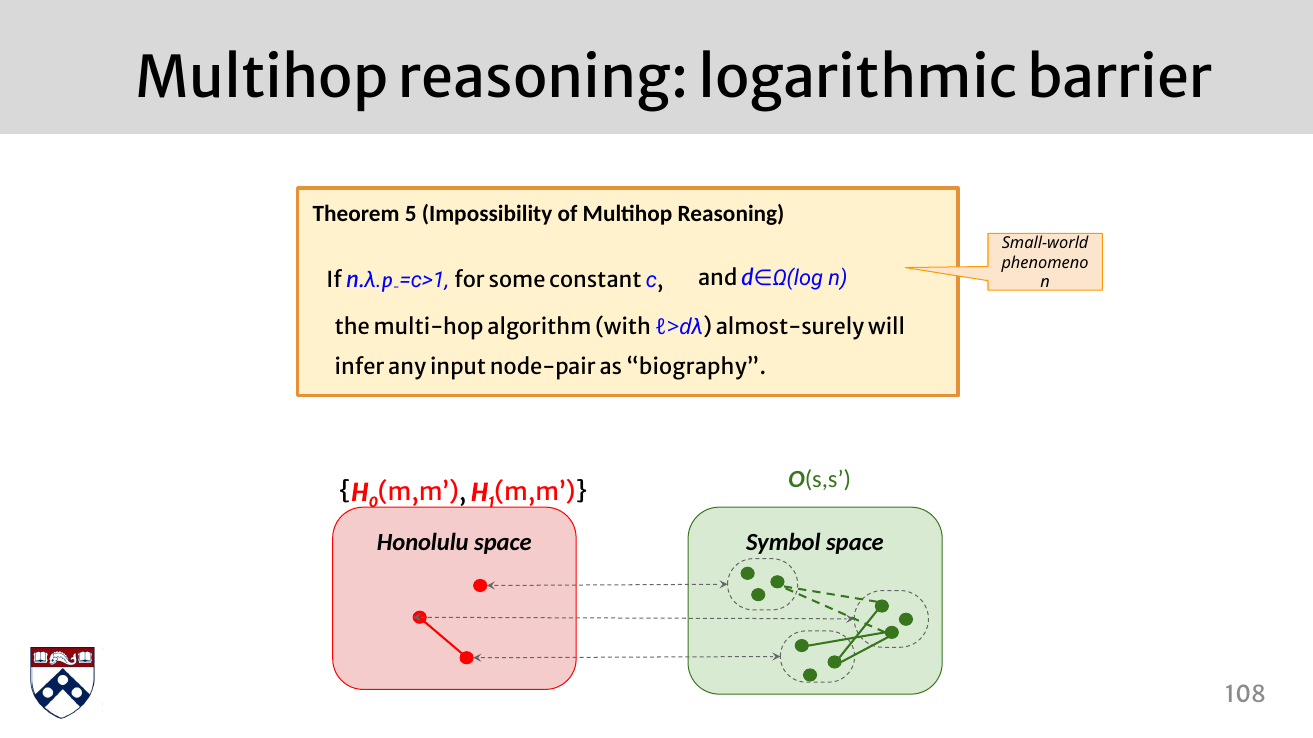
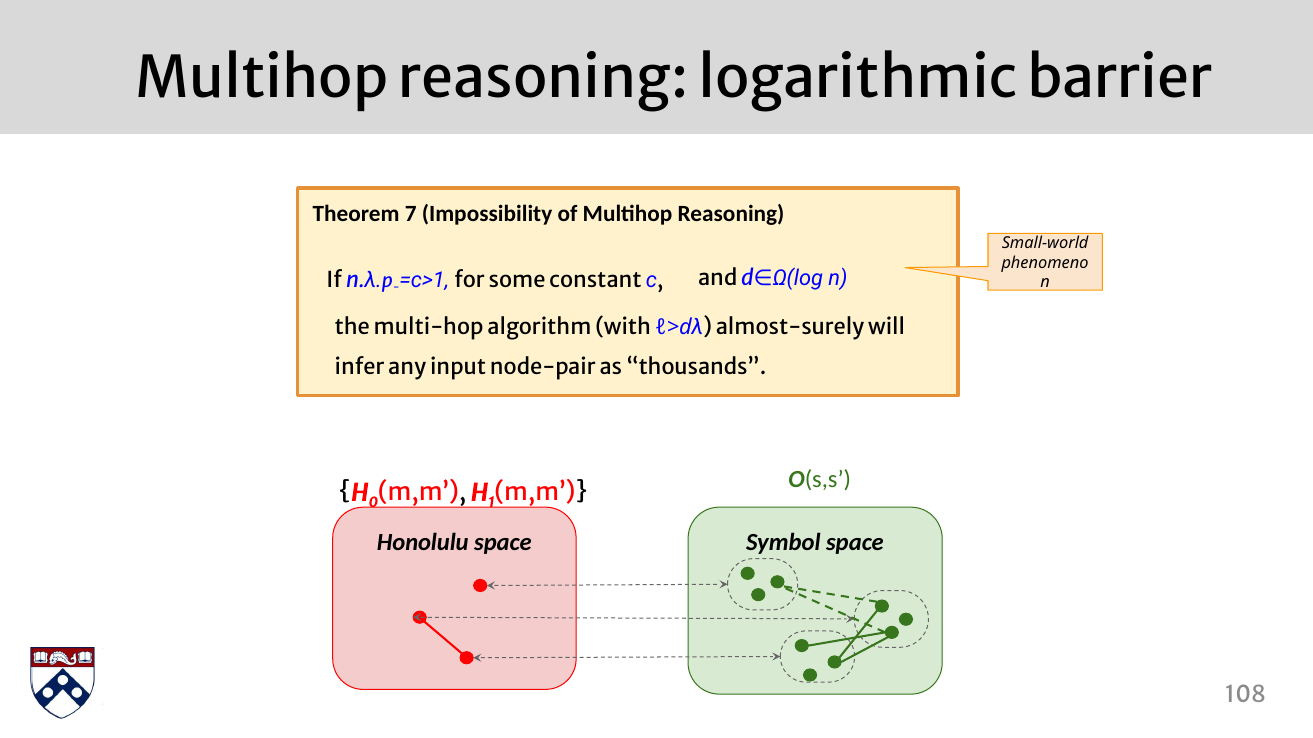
5: 5 -> 7 (411, 214)
biography: biography -> thousands (696, 367)
